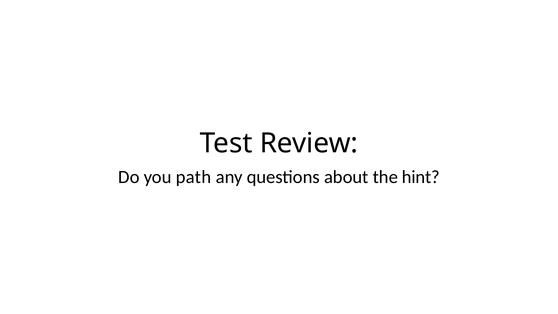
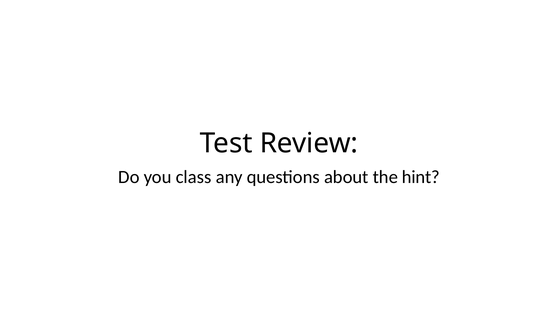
path: path -> class (194, 177)
